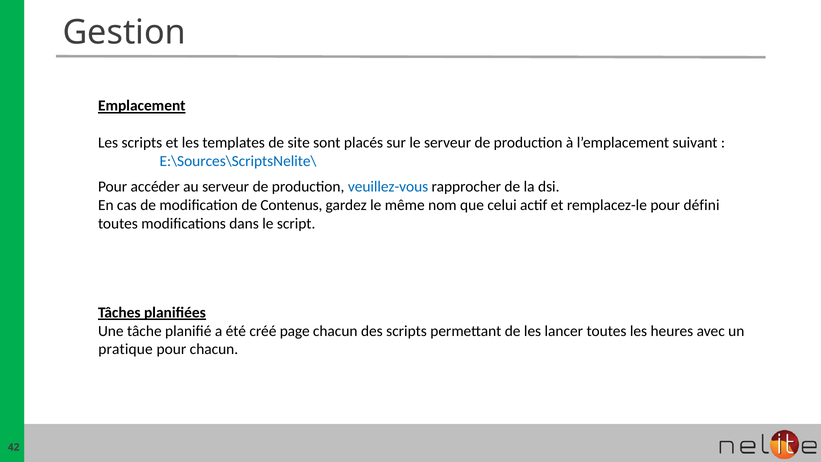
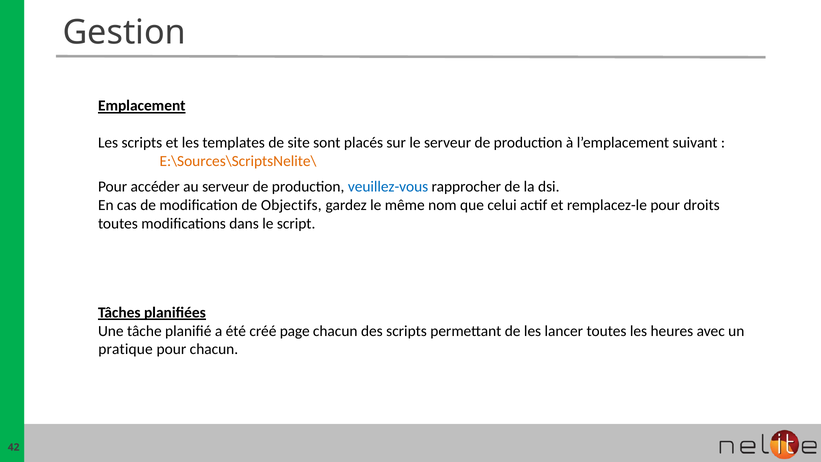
E:\Sources\ScriptsNelite\ colour: blue -> orange (238, 161)
Contenus: Contenus -> Objectifs (291, 205)
défini: défini -> droits (702, 205)
